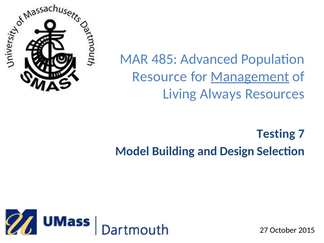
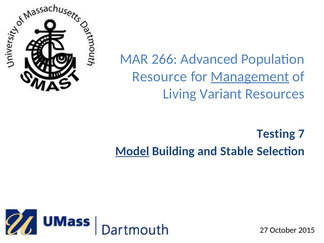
485: 485 -> 266 (164, 59)
Always: Always -> Variant (221, 94)
Model underline: none -> present (132, 151)
Design: Design -> Stable (237, 151)
